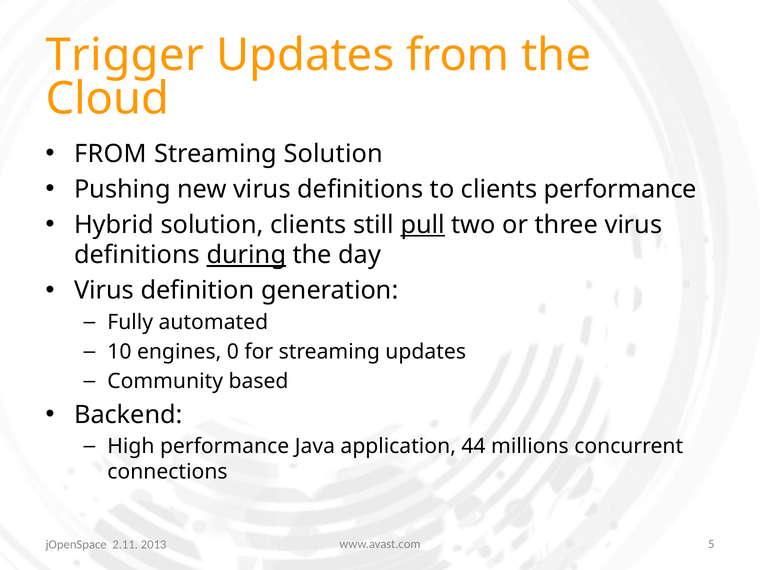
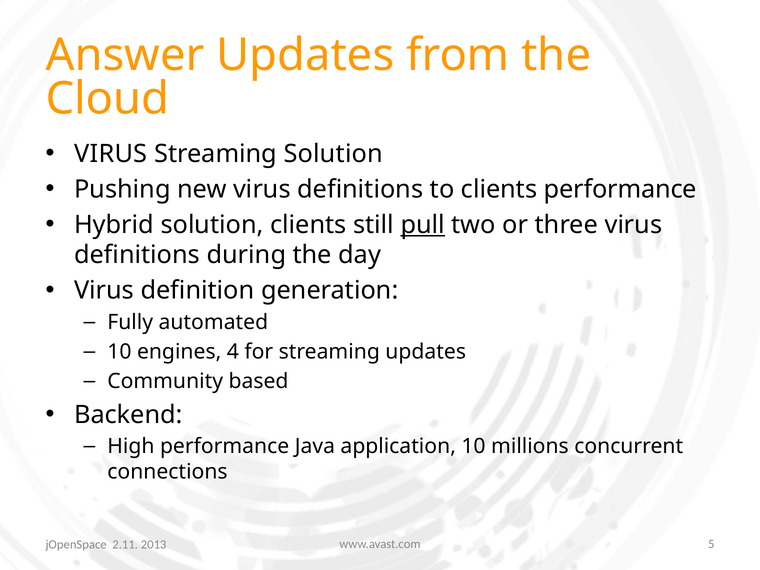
Trigger: Trigger -> Answer (125, 55)
FROM: FROM -> VIRUS (111, 154)
during underline: present -> none (246, 255)
0: 0 -> 4 (233, 352)
application 44: 44 -> 10 (473, 446)
